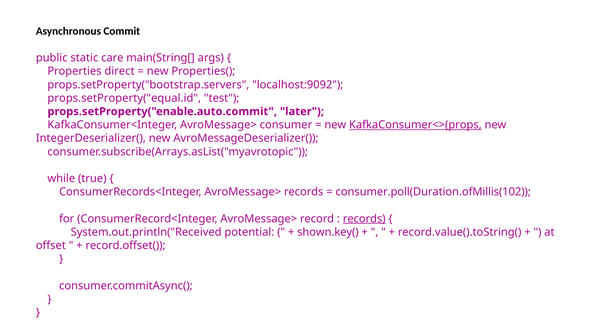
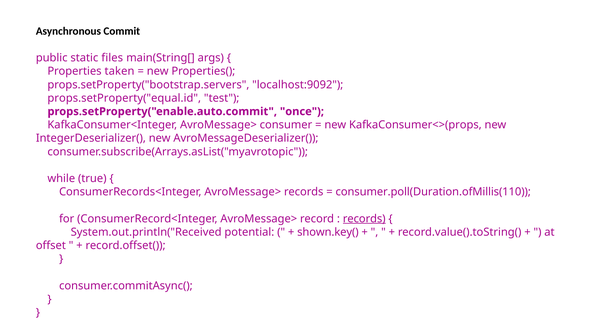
care: care -> files (112, 58)
direct: direct -> taken (120, 71)
later: later -> once (302, 111)
KafkaConsumer<>(props underline: present -> none (415, 125)
consumer.poll(Duration.ofMillis(102: consumer.poll(Duration.ofMillis(102 -> consumer.poll(Duration.ofMillis(110 (433, 192)
